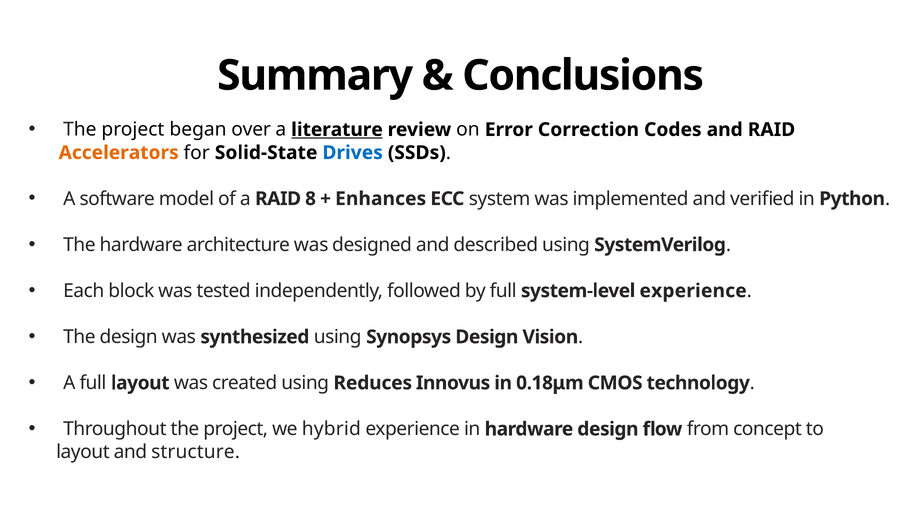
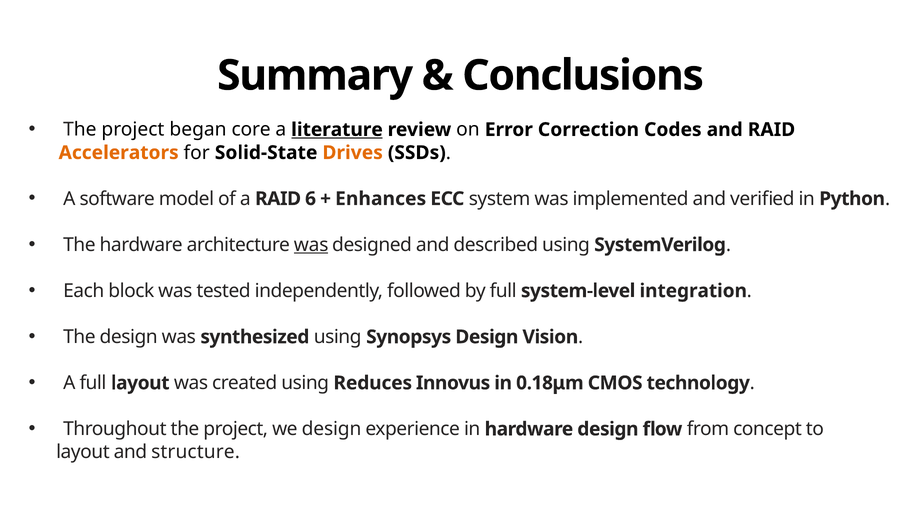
over: over -> core (251, 130)
Drives colour: blue -> orange (353, 153)
8: 8 -> 6 (311, 199)
was underline: none -> present (311, 245)
system-level experience: experience -> integration (693, 291)
we hybrid: hybrid -> design (332, 429)
